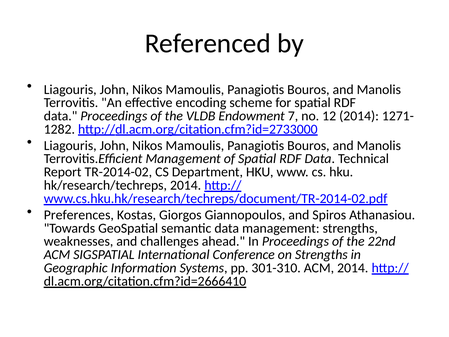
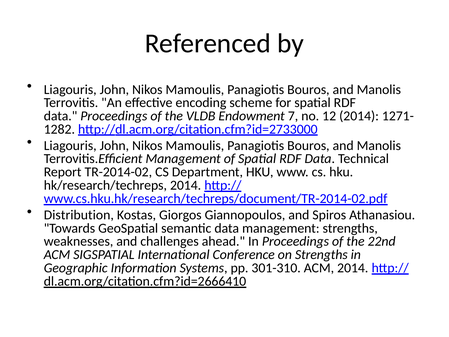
Preferences: Preferences -> Distribution (79, 215)
